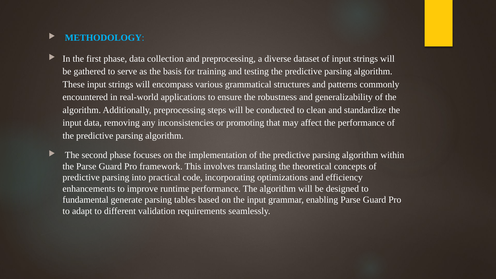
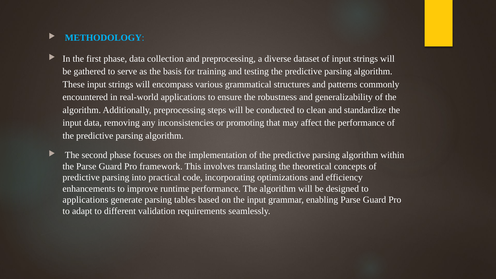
fundamental: fundamental -> applications (85, 200)
